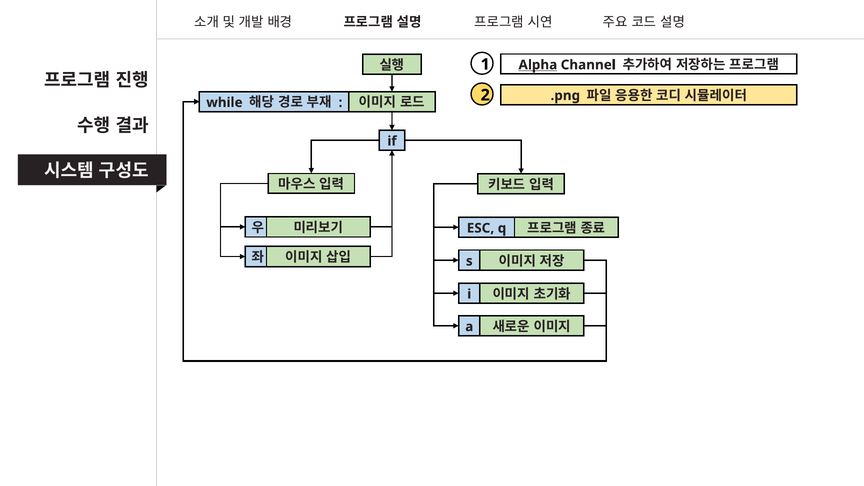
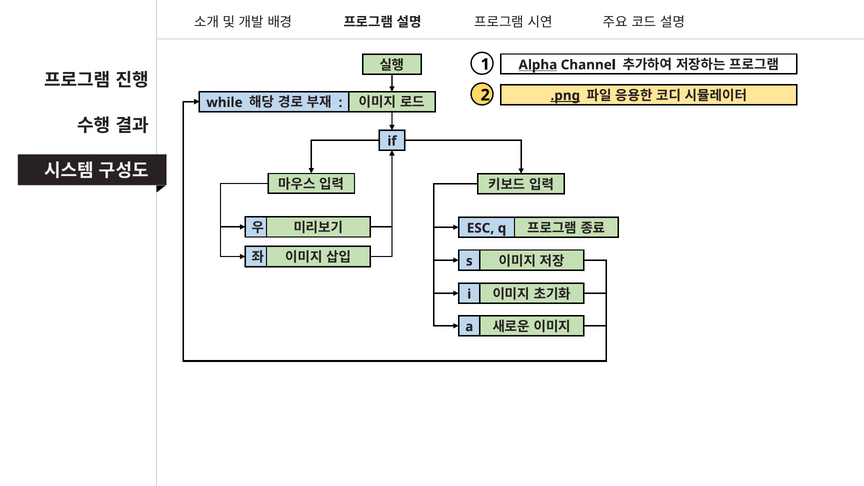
.png underline: none -> present (565, 96)
